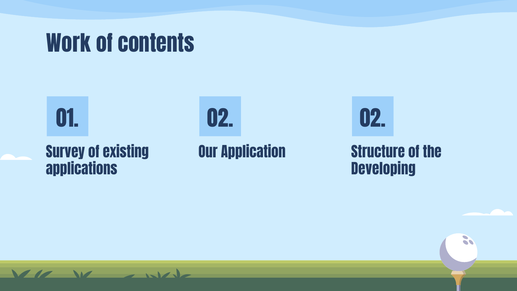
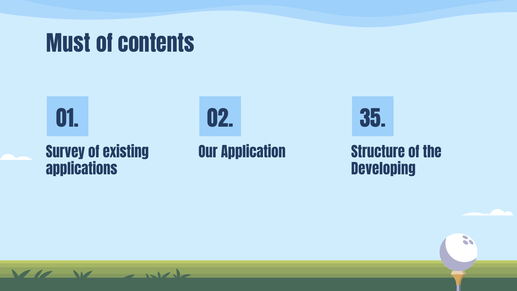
Work: Work -> Must (68, 45)
02 02: 02 -> 35 (373, 120)
